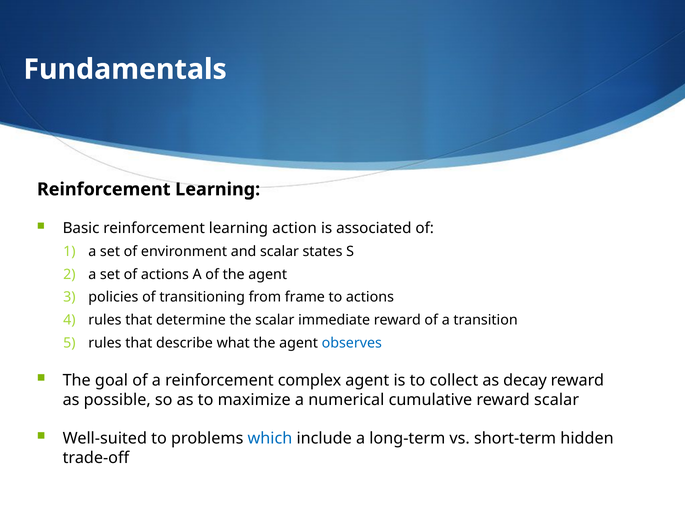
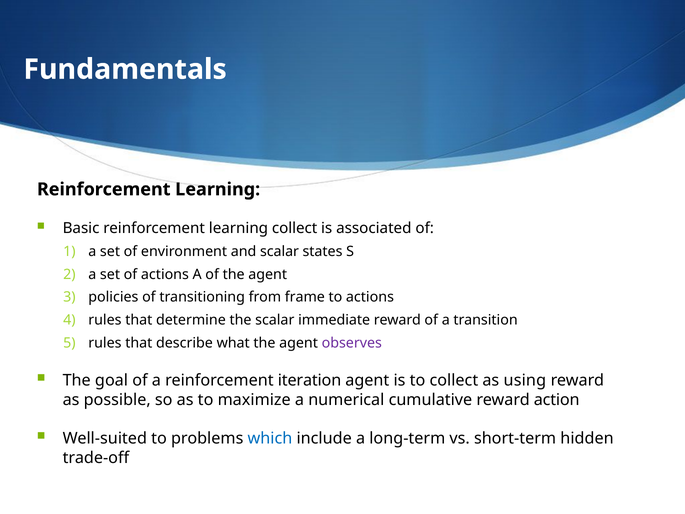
learning action: action -> collect (295, 228)
observes colour: blue -> purple (352, 343)
complex: complex -> iteration (310, 380)
decay: decay -> using (525, 380)
reward scalar: scalar -> action (557, 400)
